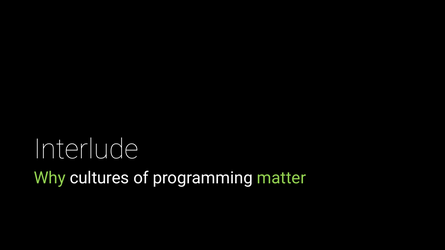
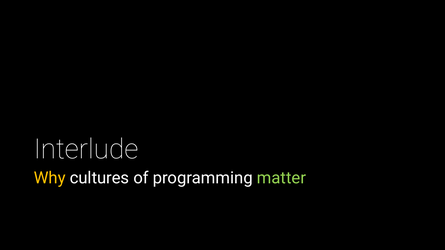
Why colour: light green -> yellow (50, 178)
